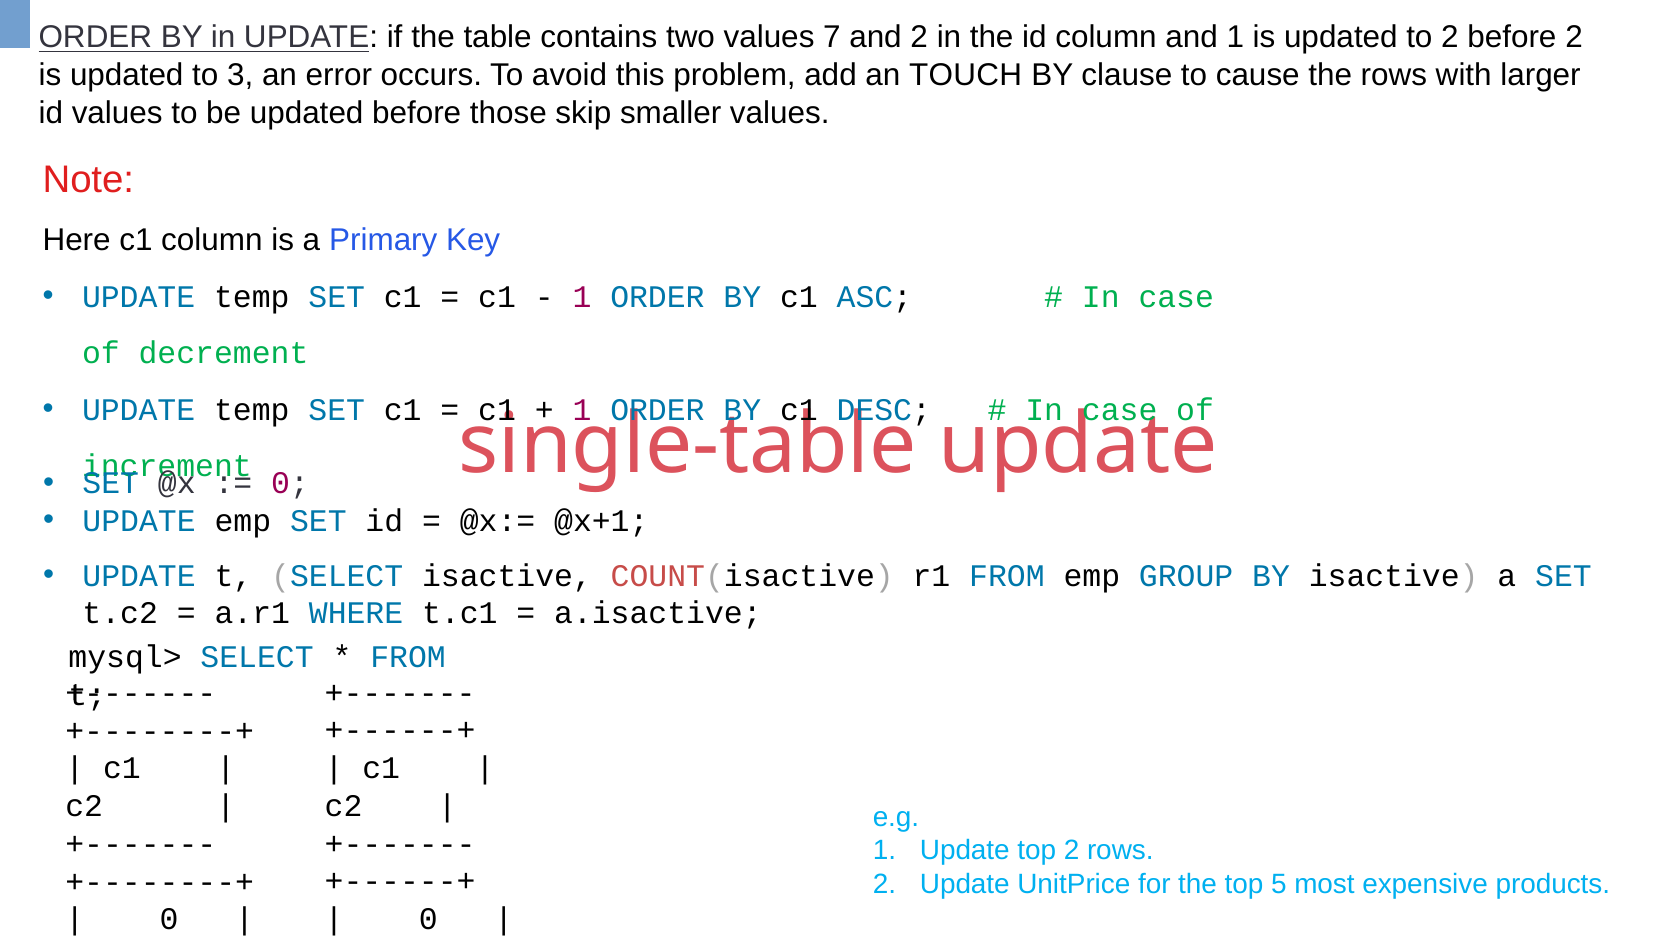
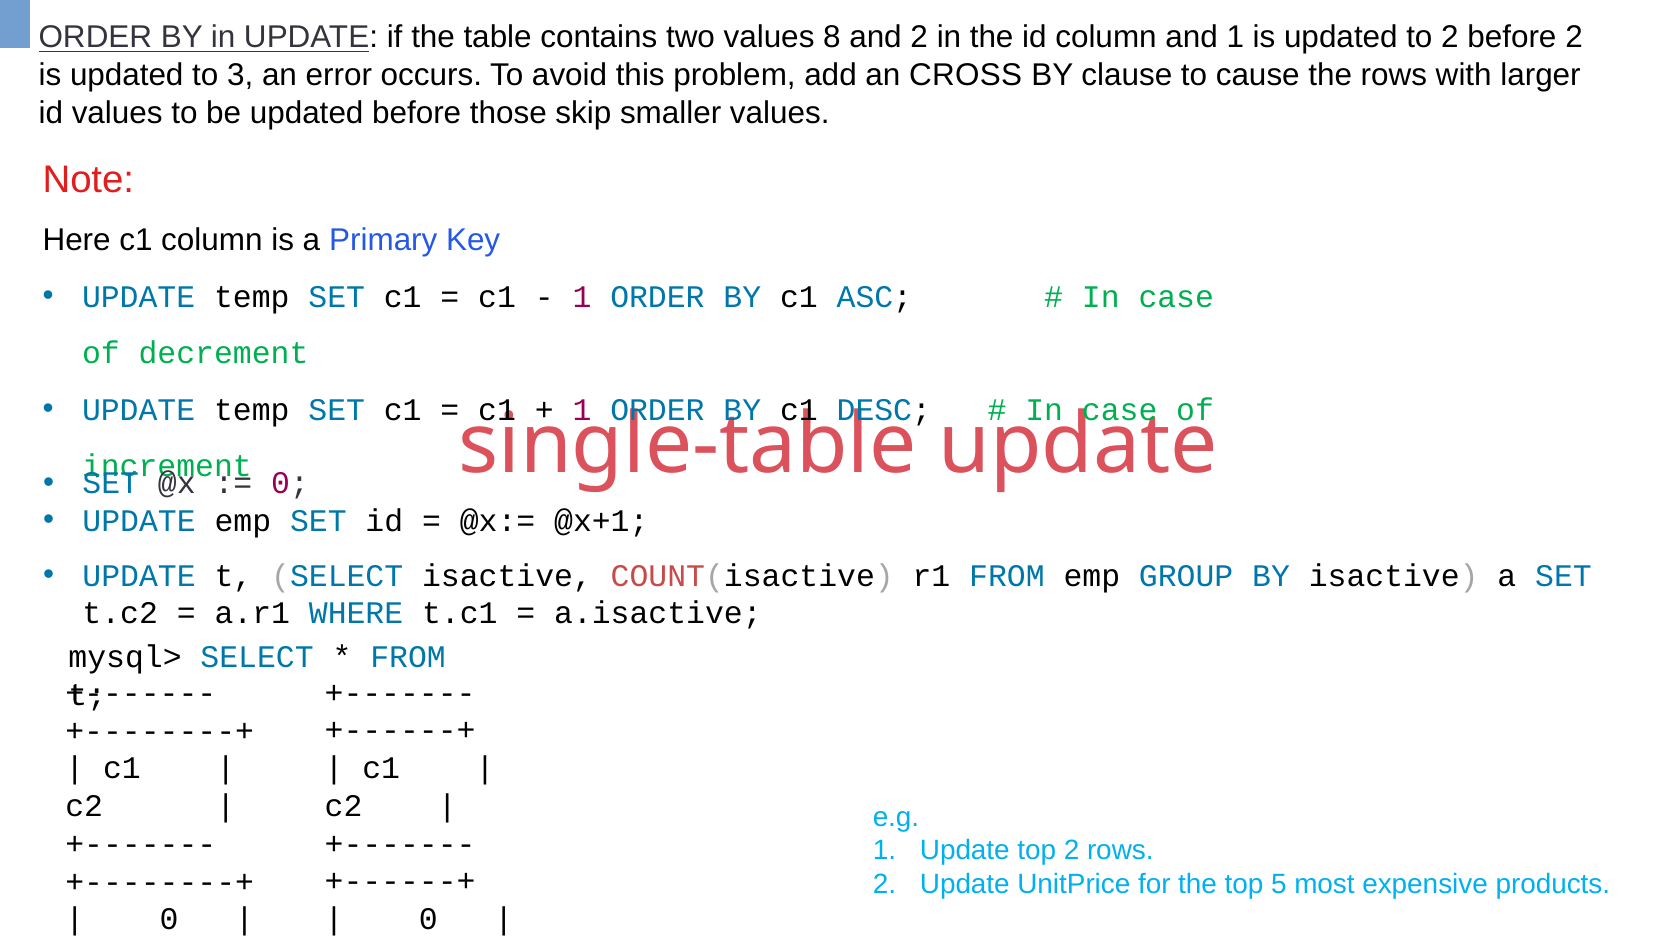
7: 7 -> 8 (832, 38)
TOUCH: TOUCH -> CROSS (966, 75)
